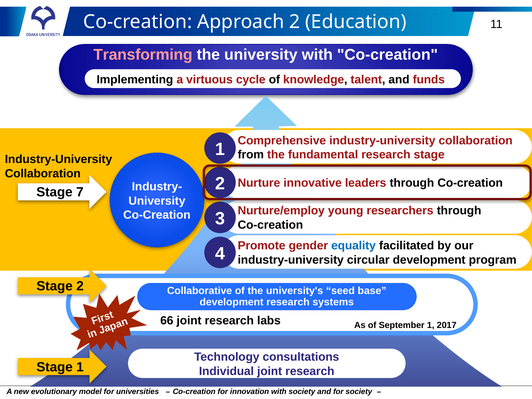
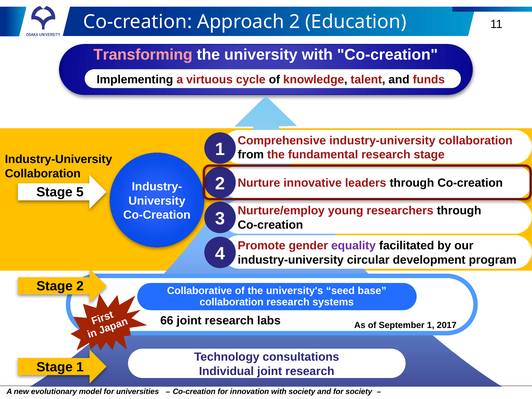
7: 7 -> 5 (80, 192)
equality colour: blue -> purple (354, 246)
development: development -> collaboration (232, 302)
